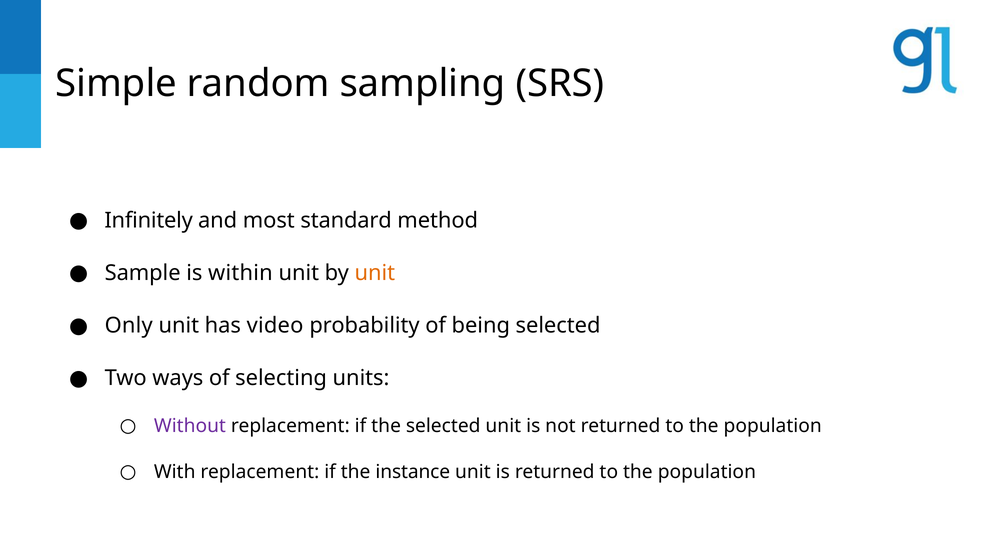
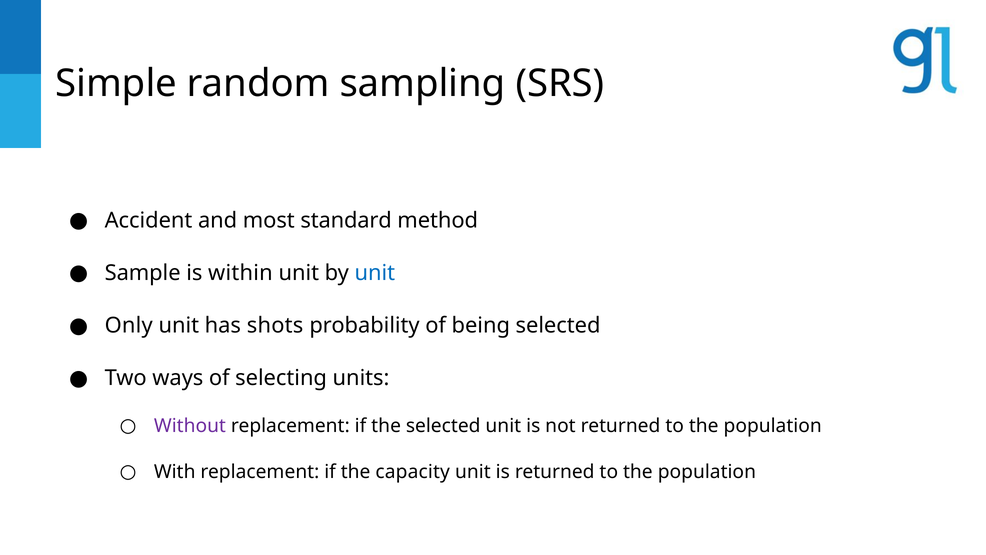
Infinitely: Infinitely -> Accident (149, 220)
unit colour: orange -> blue (375, 273)
video: video -> shots (275, 325)
instance: instance -> capacity (413, 471)
